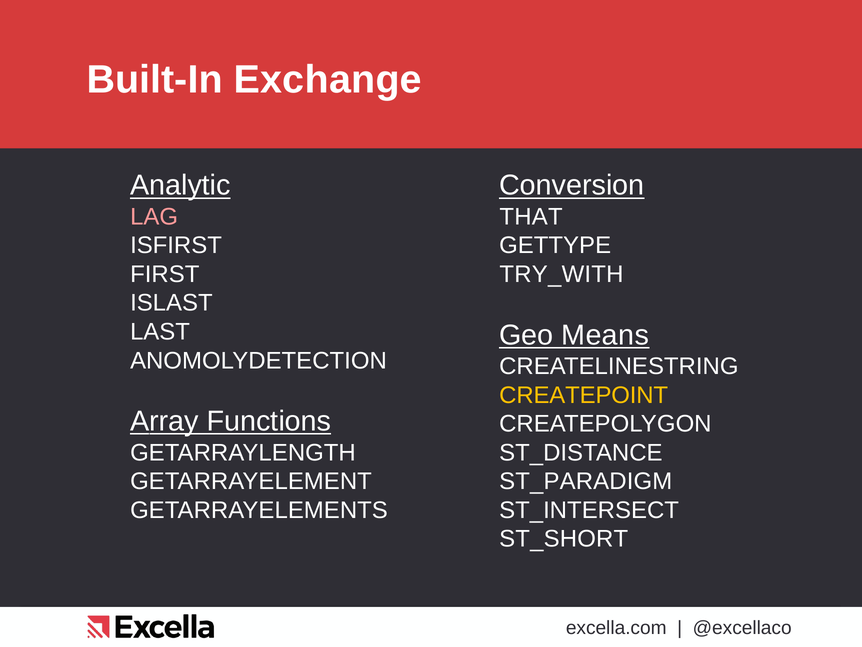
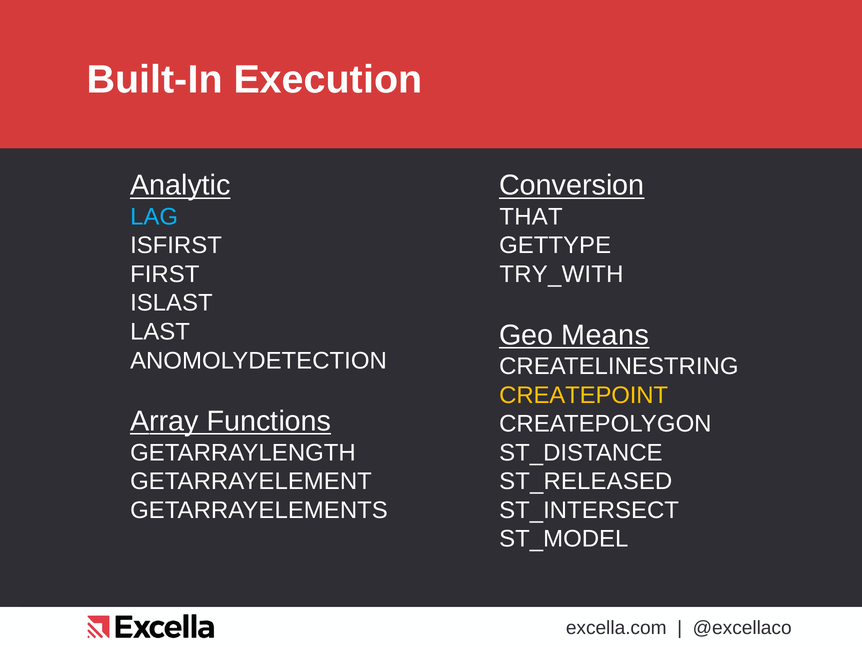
Exchange: Exchange -> Execution (328, 80)
LAG colour: pink -> light blue (154, 217)
ST_PARADIGM: ST_PARADIGM -> ST_RELEASED (586, 481)
ST_SHORT: ST_SHORT -> ST_MODEL (564, 539)
